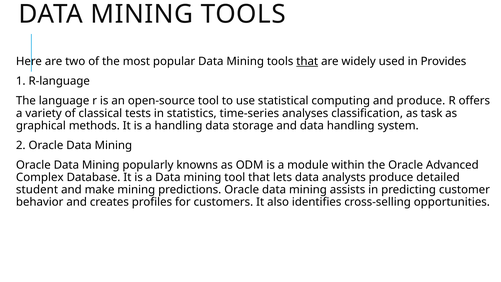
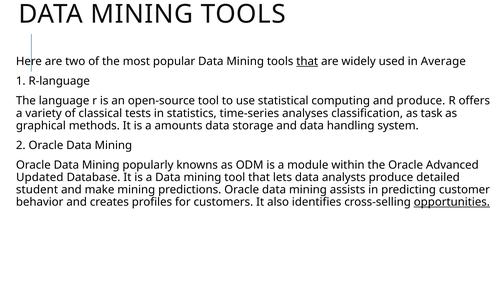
Provides: Provides -> Average (443, 61)
a handling: handling -> amounts (178, 126)
Complex: Complex -> Updated (40, 177)
opportunities underline: none -> present (452, 202)
